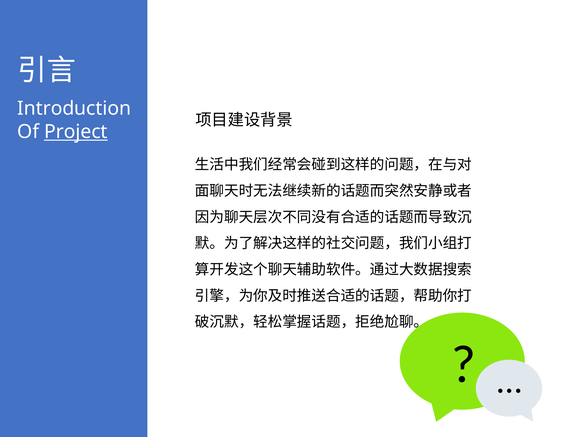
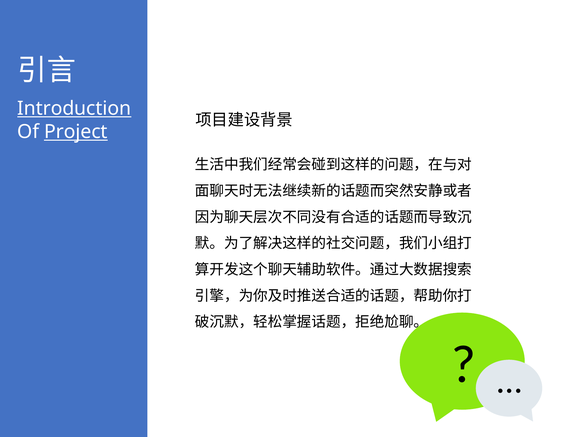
Introduction underline: none -> present (74, 109)
